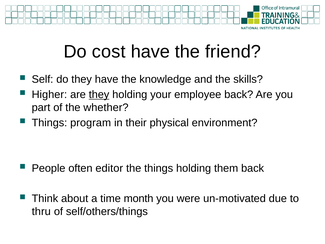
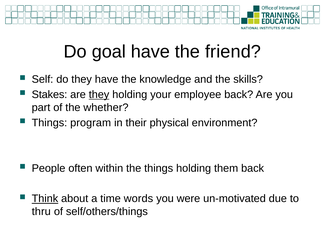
cost: cost -> goal (109, 52)
Higher: Higher -> Stakes (49, 94)
editor: editor -> within (109, 168)
Think underline: none -> present (45, 198)
month: month -> words (138, 198)
